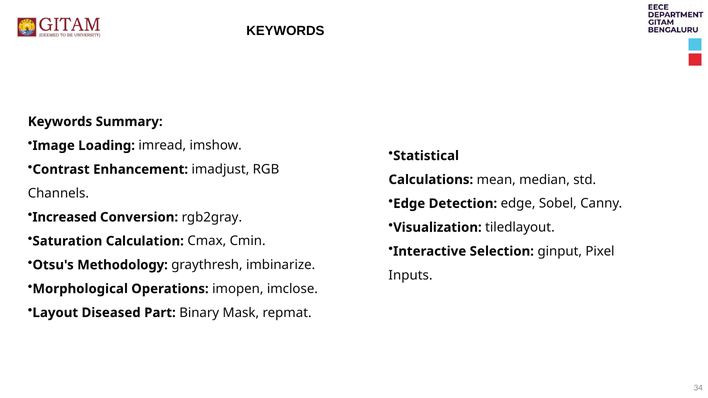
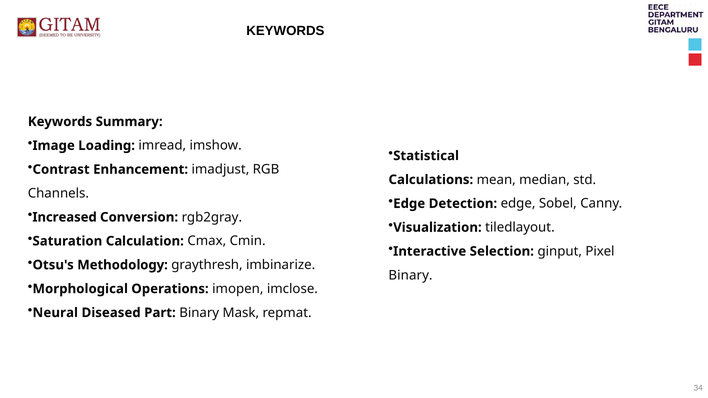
Inputs: Inputs -> Binary (411, 275)
Layout: Layout -> Neural (55, 313)
